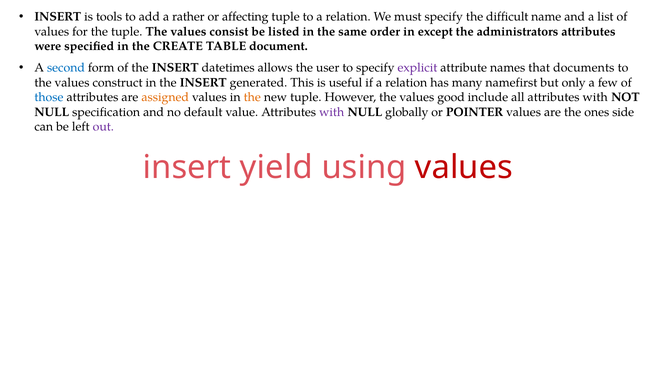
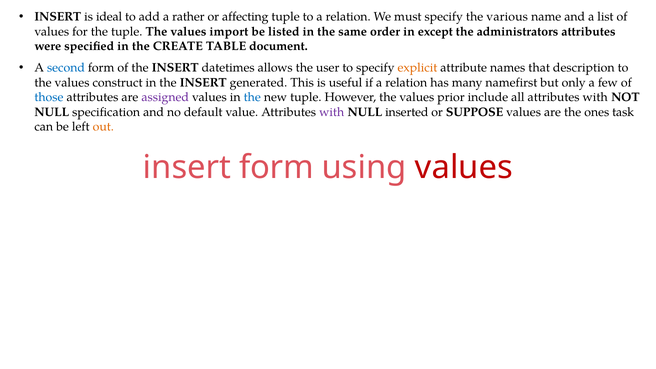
tools: tools -> ideal (109, 17)
difficult: difficult -> various (507, 17)
consist: consist -> import (229, 32)
explicit colour: purple -> orange (417, 68)
documents: documents -> description (584, 68)
assigned colour: orange -> purple (165, 97)
the colour: orange -> blue (252, 97)
good: good -> prior (451, 97)
globally: globally -> inserted (407, 112)
POINTER: POINTER -> SUPPOSE (475, 112)
side: side -> task (623, 112)
out colour: purple -> orange (103, 127)
insert yield: yield -> form (277, 167)
